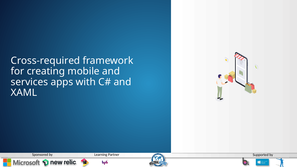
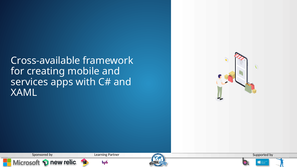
Cross-required: Cross-required -> Cross-available (45, 61)
